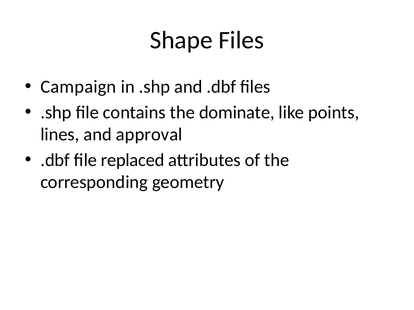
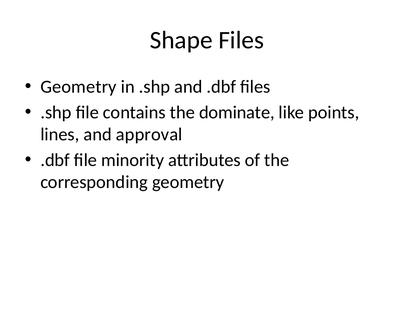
Campaign: Campaign -> Geometry (78, 87)
replaced: replaced -> minority (133, 160)
